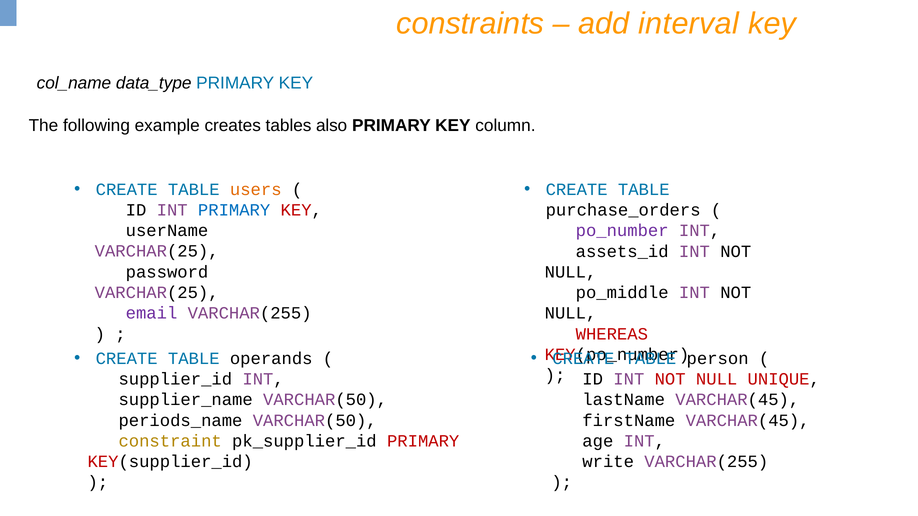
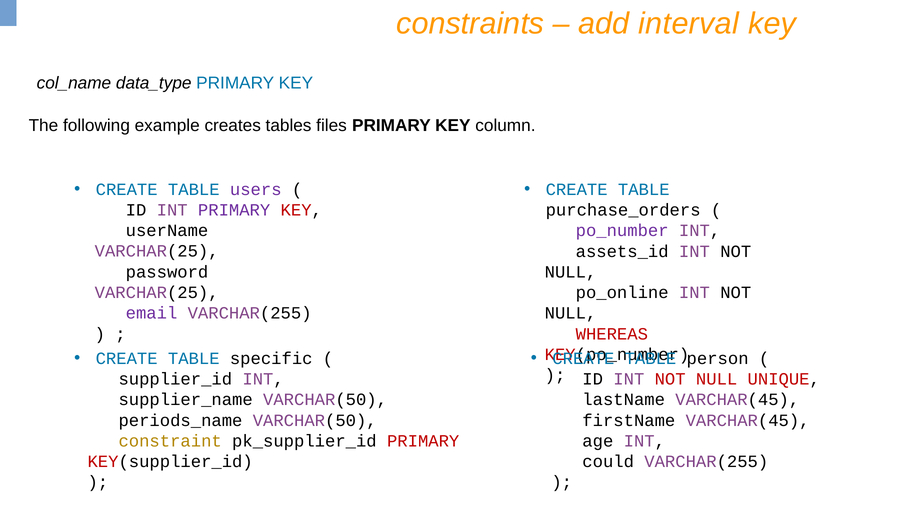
also: also -> files (332, 126)
users colour: orange -> purple (256, 189)
PRIMARY colour: blue -> purple (234, 210)
po_middle: po_middle -> po_online (622, 293)
operands: operands -> specific (271, 359)
write: write -> could (608, 462)
